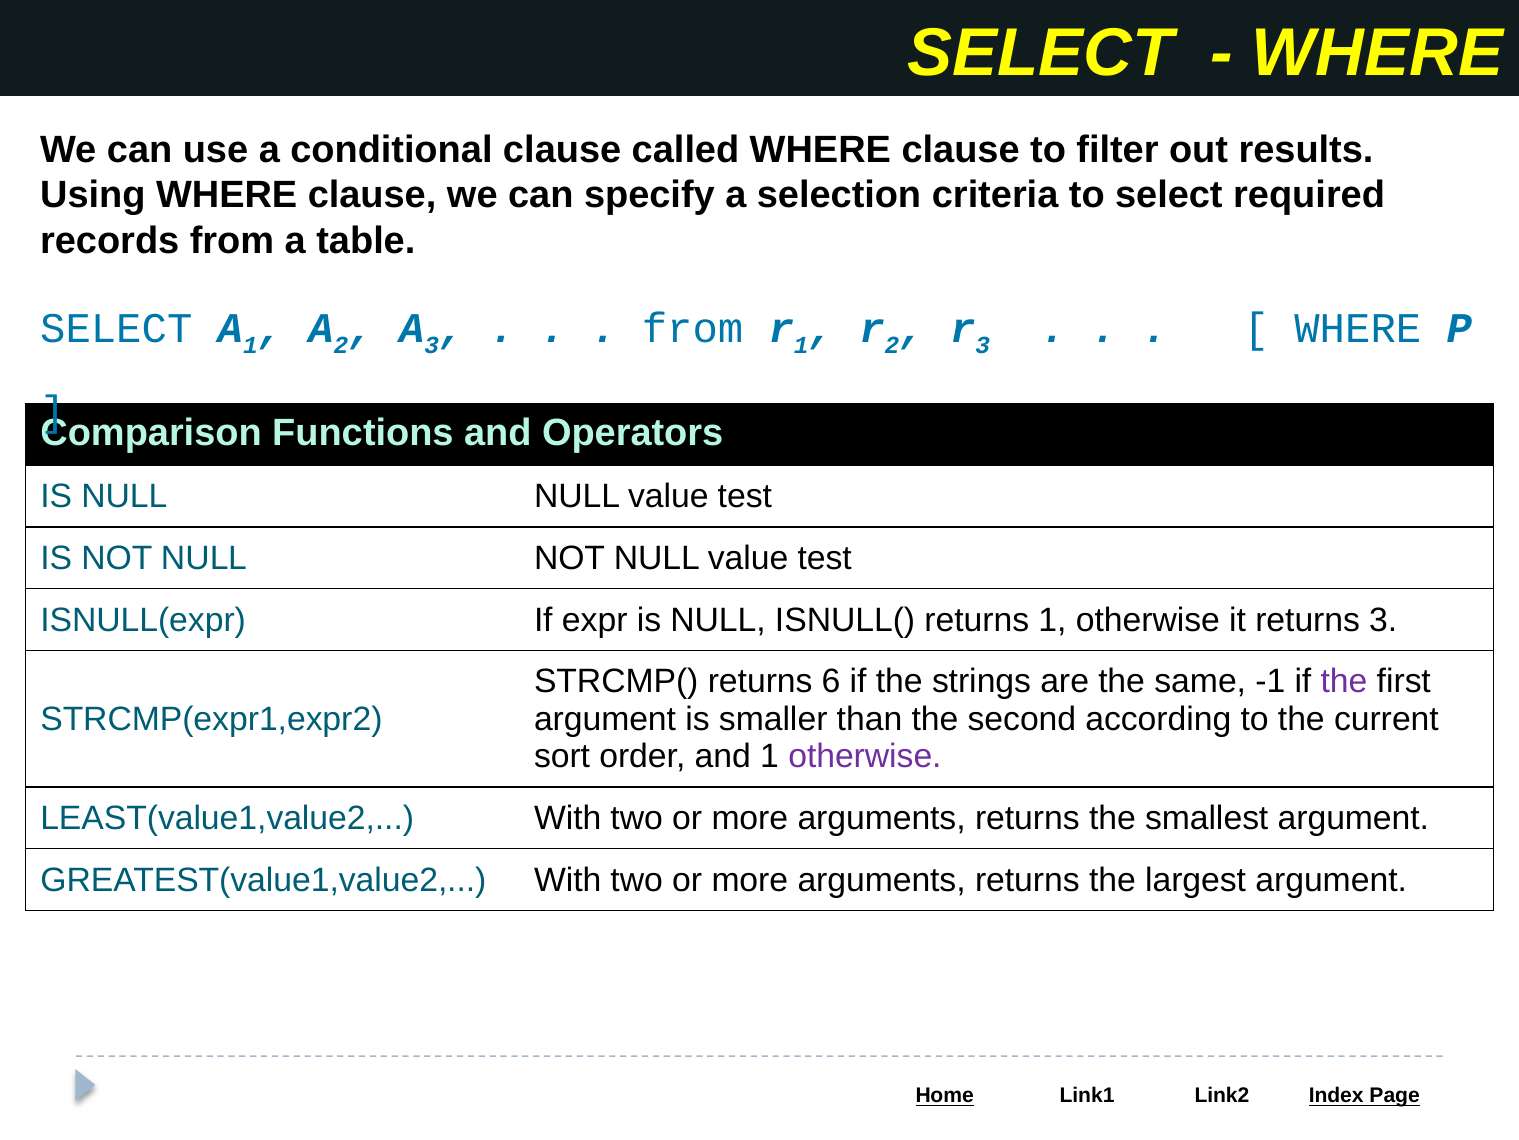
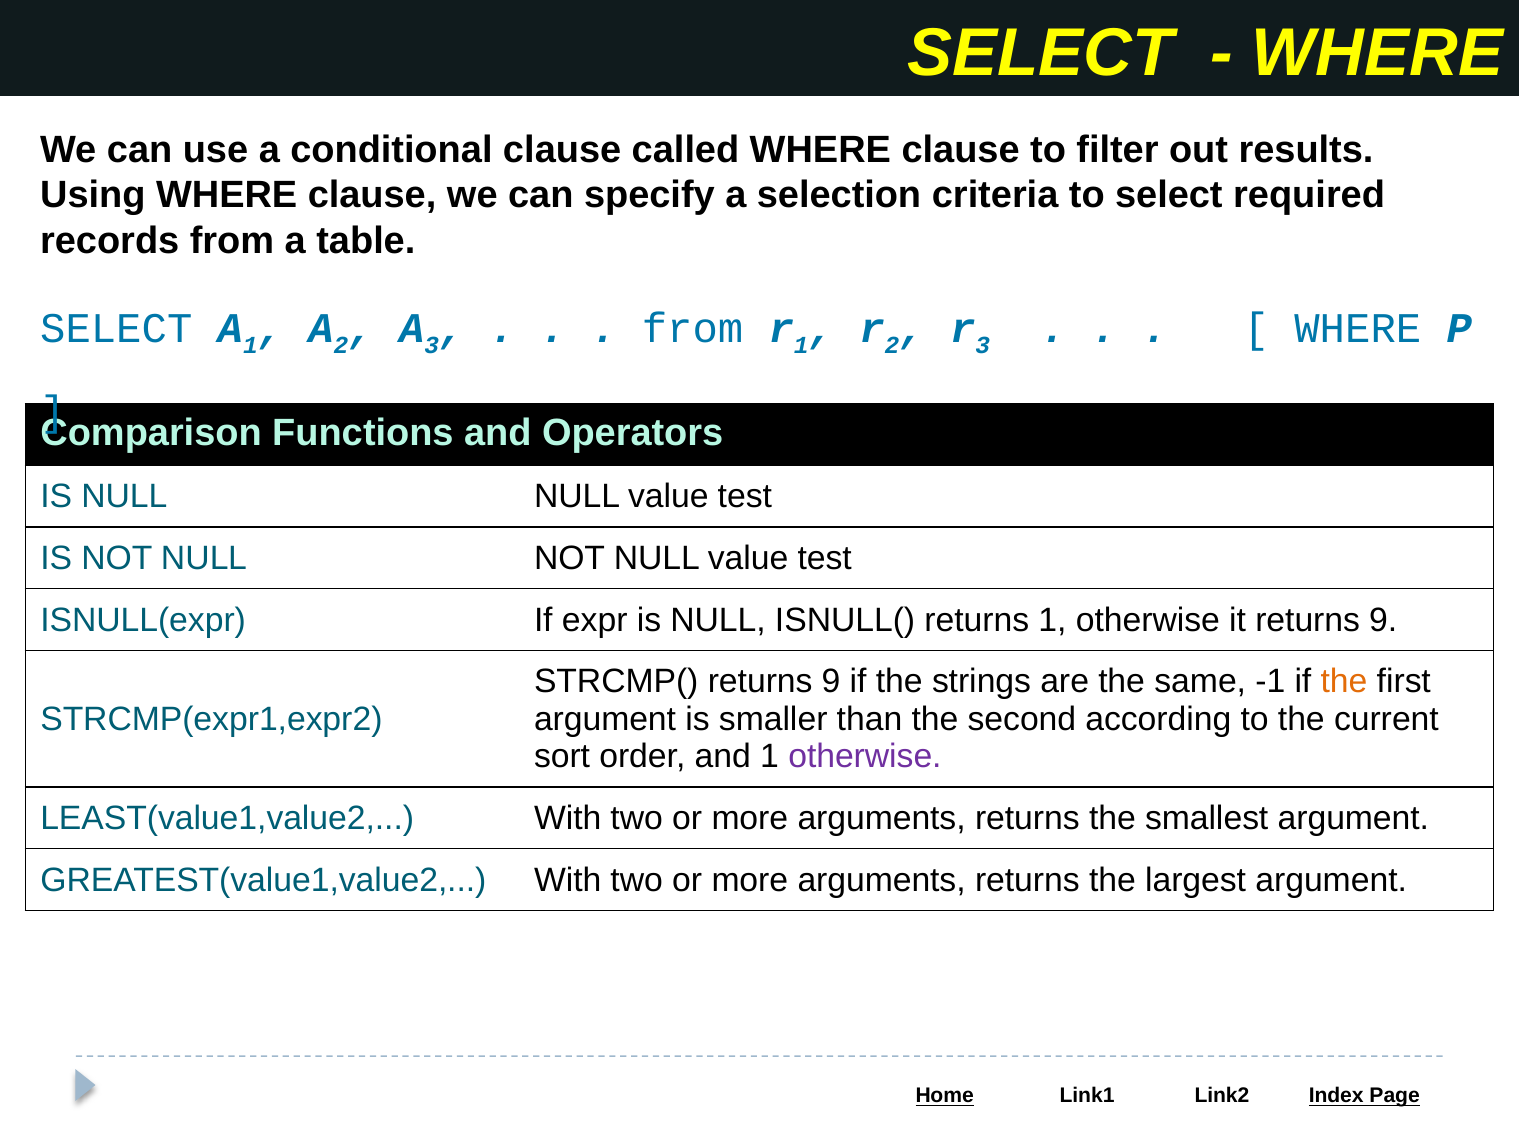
it returns 3: 3 -> 9 (1383, 620)
STRCMP( returns 6: 6 -> 9 (831, 681)
the colour: purple -> orange (1344, 681)
